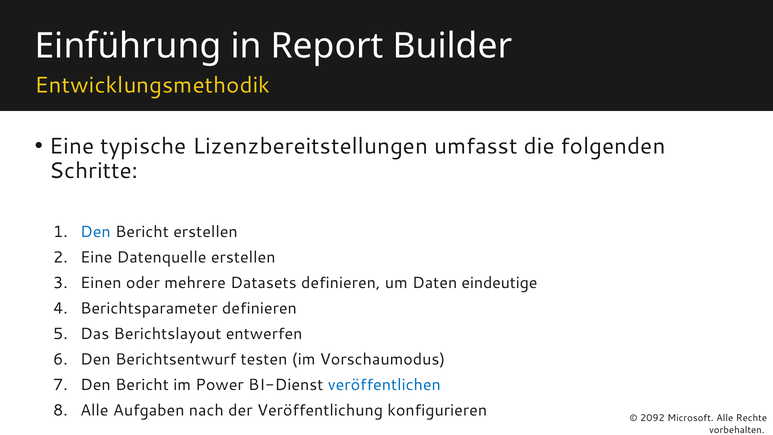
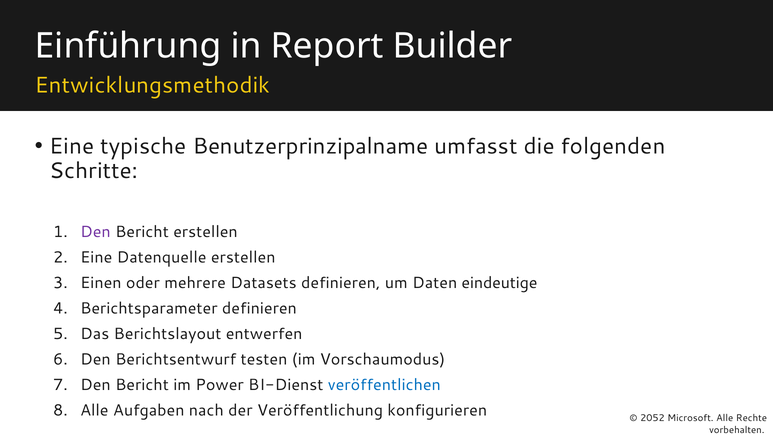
Lizenzbereitstellungen: Lizenzbereitstellungen -> Benutzerprinzipalname (310, 146)
Den colour: blue -> purple (95, 232)
2092: 2092 -> 2052 (652, 418)
